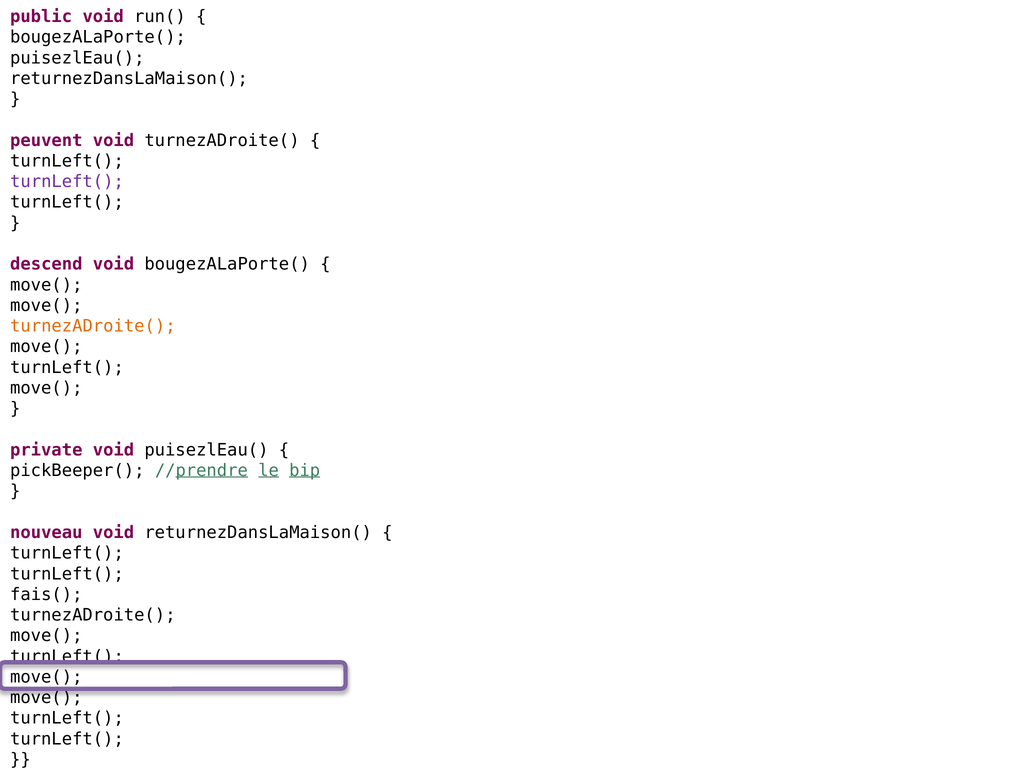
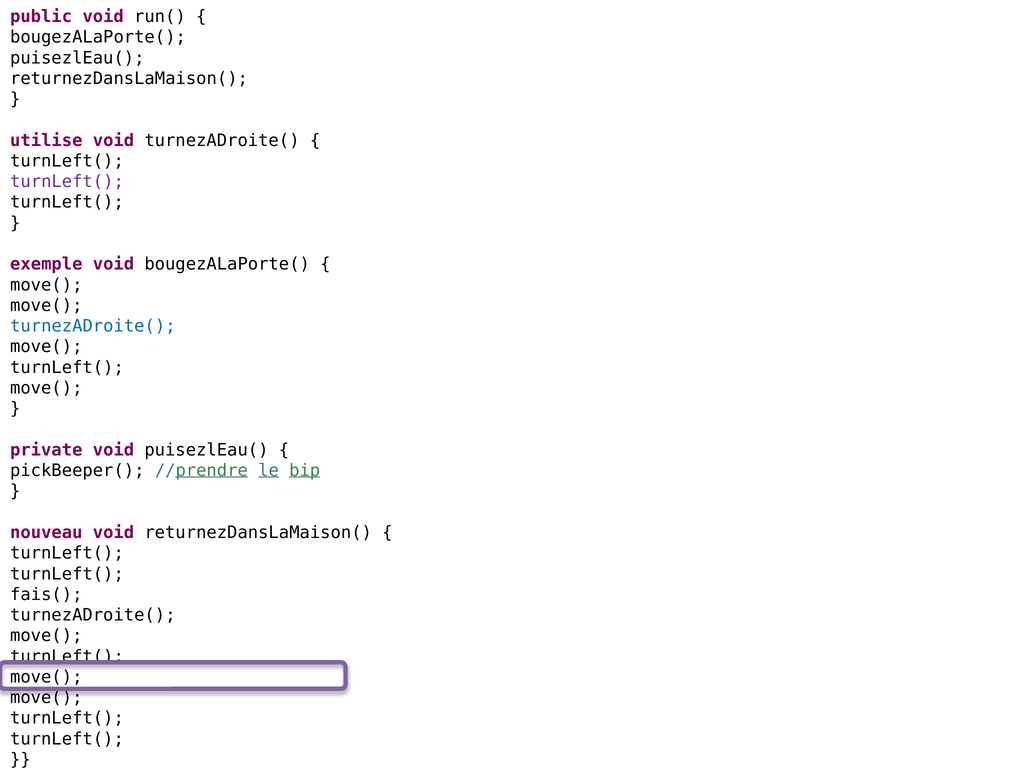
peuvent: peuvent -> utilise (46, 140)
descend: descend -> exemple (46, 264)
turnezADroite( colour: orange -> blue (93, 326)
